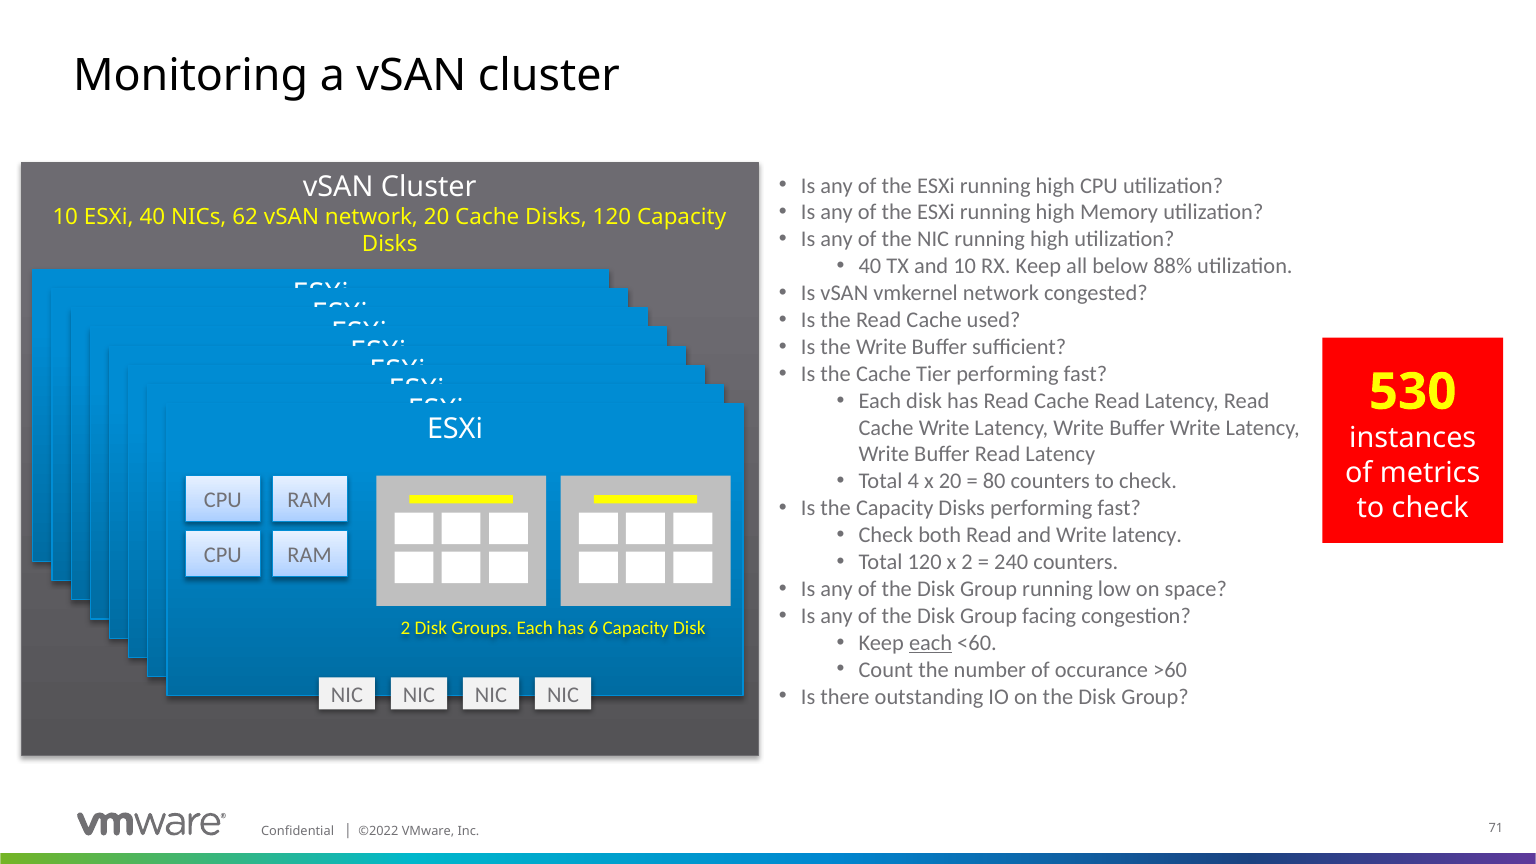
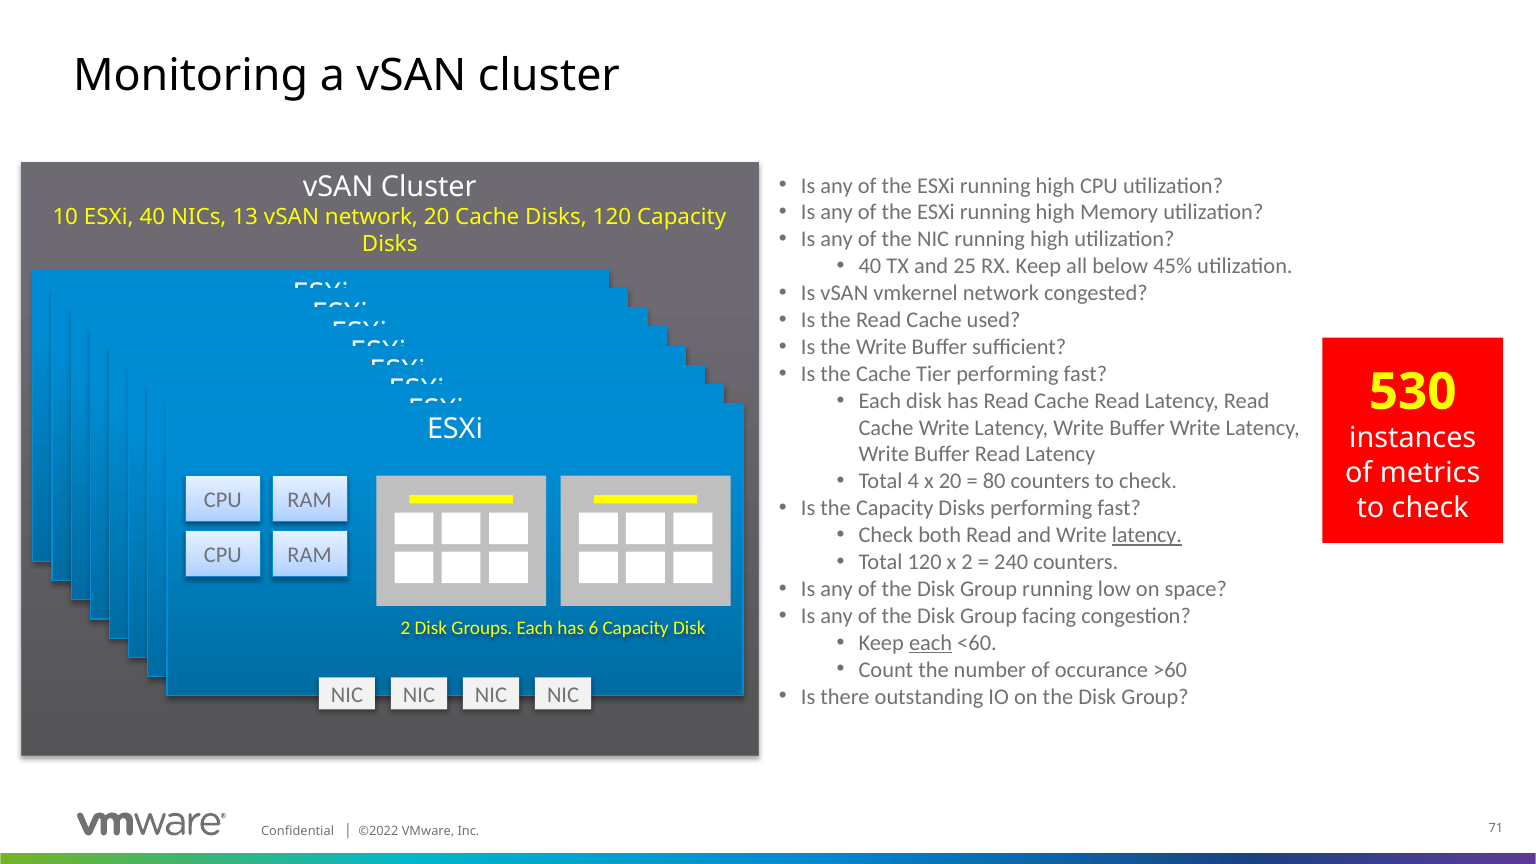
62: 62 -> 13 (245, 218)
and 10: 10 -> 25 (965, 266)
88%: 88% -> 45% (1173, 266)
latency underline: none -> present (1147, 535)
